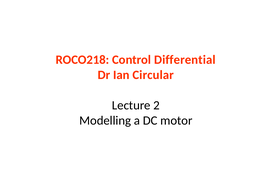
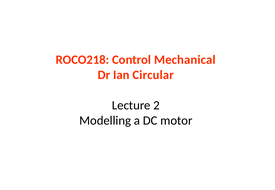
Differential: Differential -> Mechanical (185, 60)
